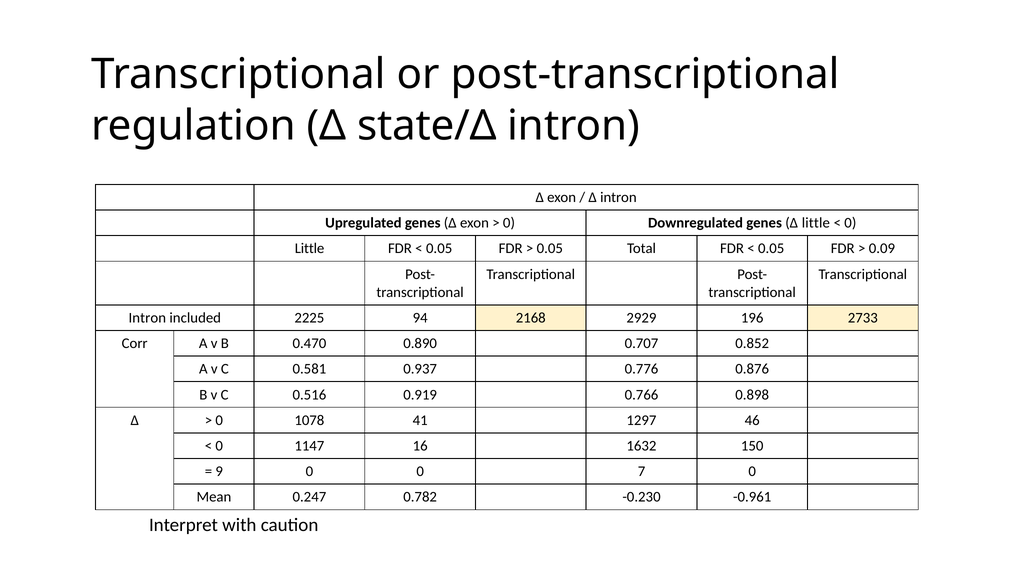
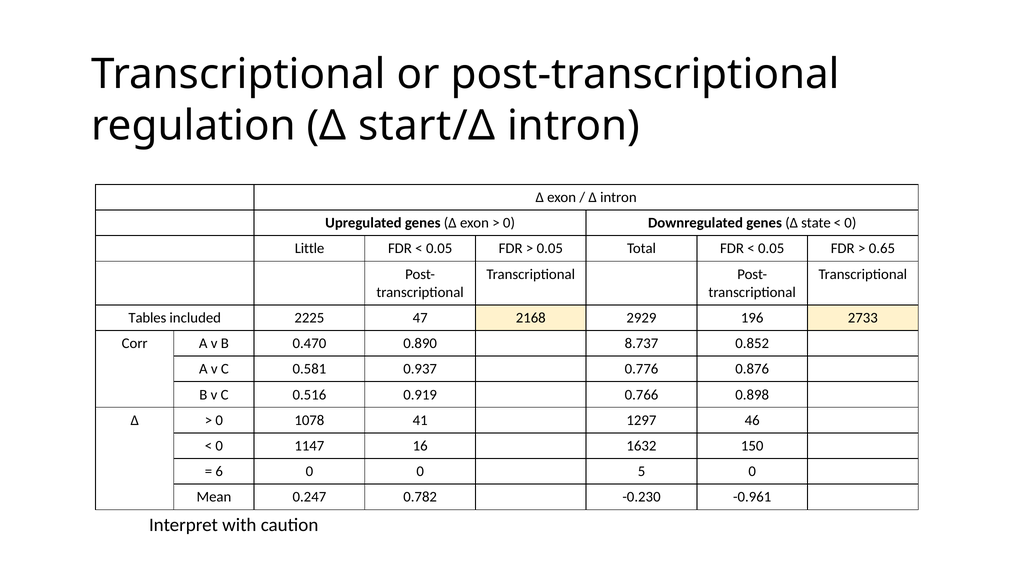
state/Δ: state/Δ -> start/Δ (427, 126)
Δ little: little -> state (816, 223)
0.09: 0.09 -> 0.65 (882, 249)
Intron: Intron -> Tables (147, 318)
94: 94 -> 47 (420, 318)
0.707: 0.707 -> 8.737 (641, 344)
9: 9 -> 6 (219, 472)
7: 7 -> 5 (642, 472)
